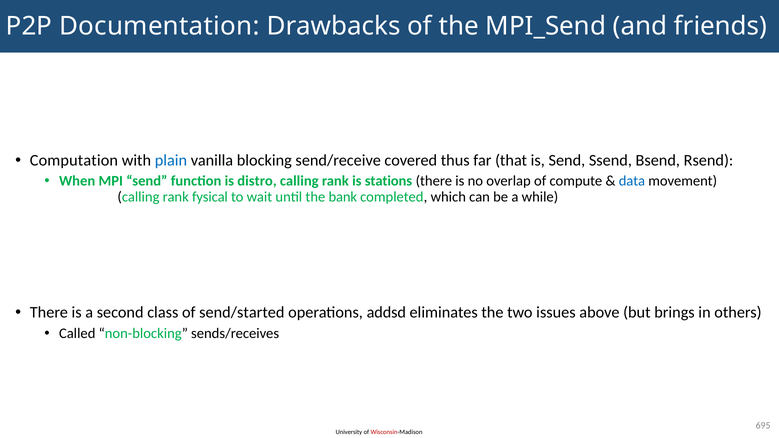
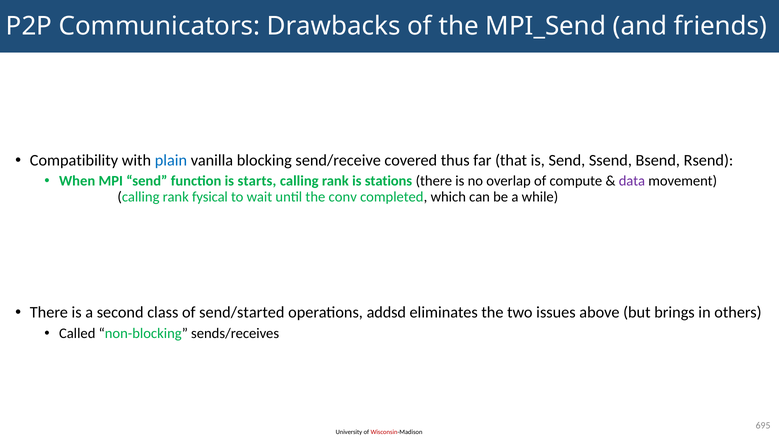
Documentation: Documentation -> Communicators (160, 26)
Computation: Computation -> Compatibility (74, 160)
distro: distro -> starts (257, 181)
data colour: blue -> purple (632, 181)
bank: bank -> conv (343, 197)
